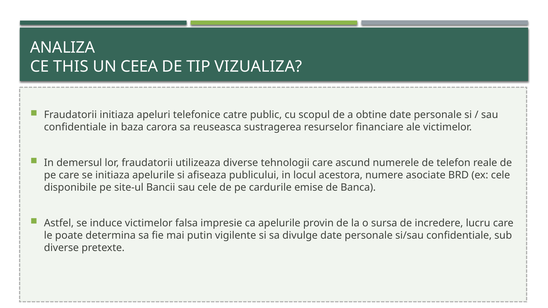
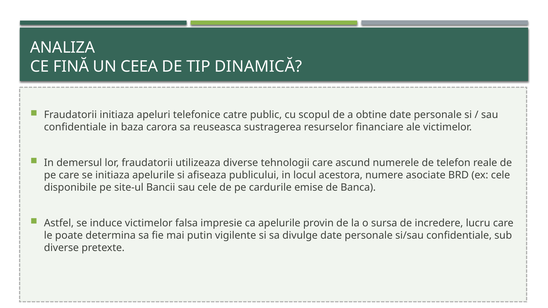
THIS: THIS -> FINĂ (71, 67)
VIZUALIZA: VIZUALIZA -> DINAMICĂ (258, 67)
